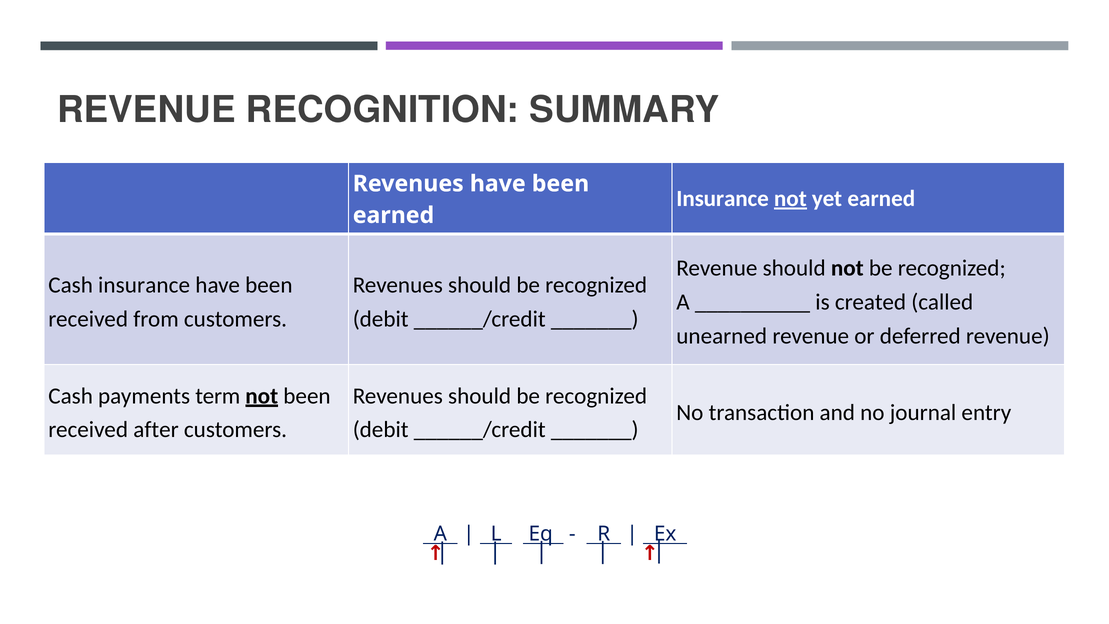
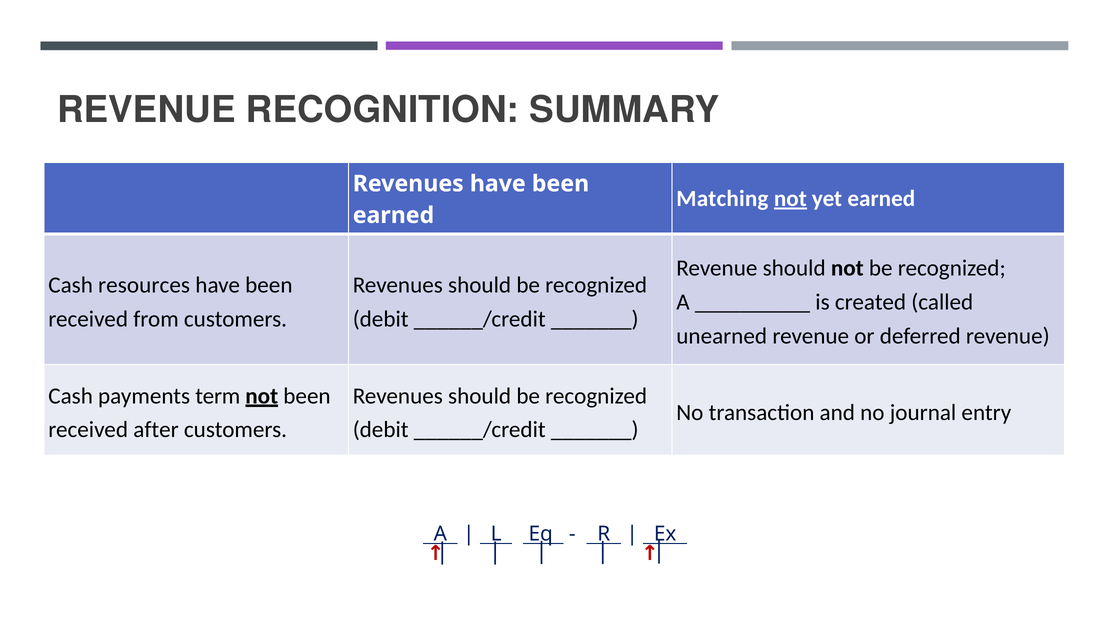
Insurance: Insurance -> Matching (722, 198)
Cash insurance: insurance -> resources (144, 285)
